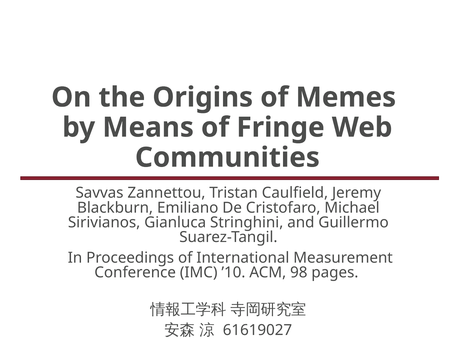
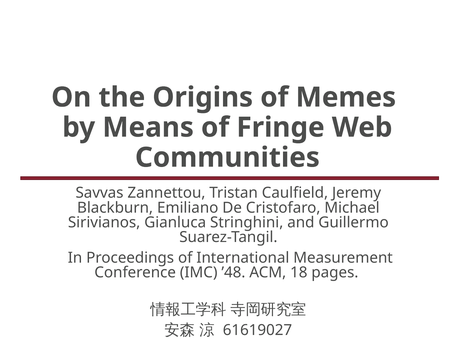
’10: ’10 -> ’48 (233, 272)
98: 98 -> 18 (299, 272)
